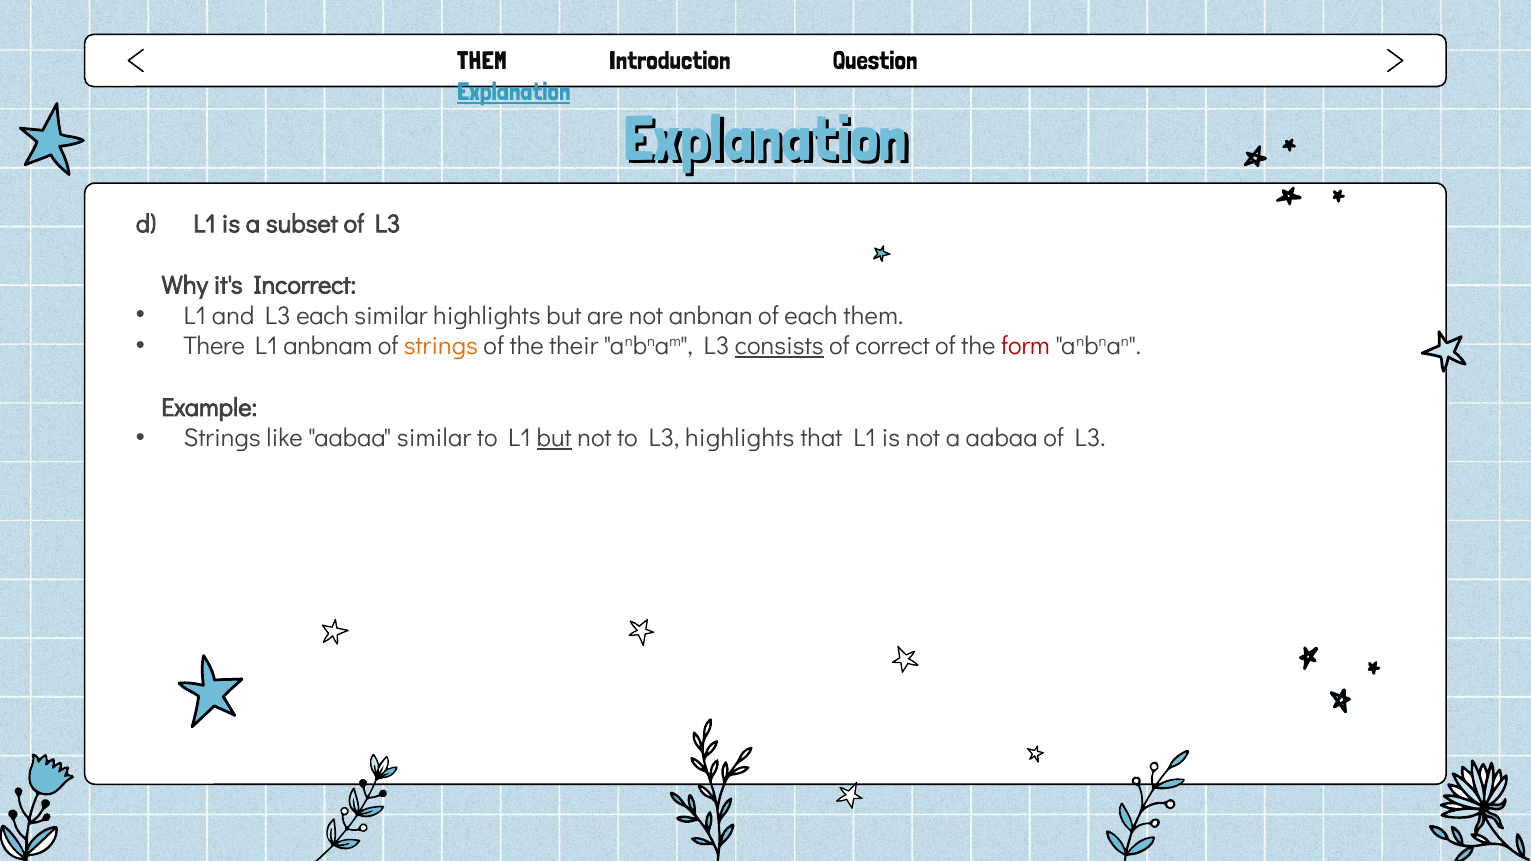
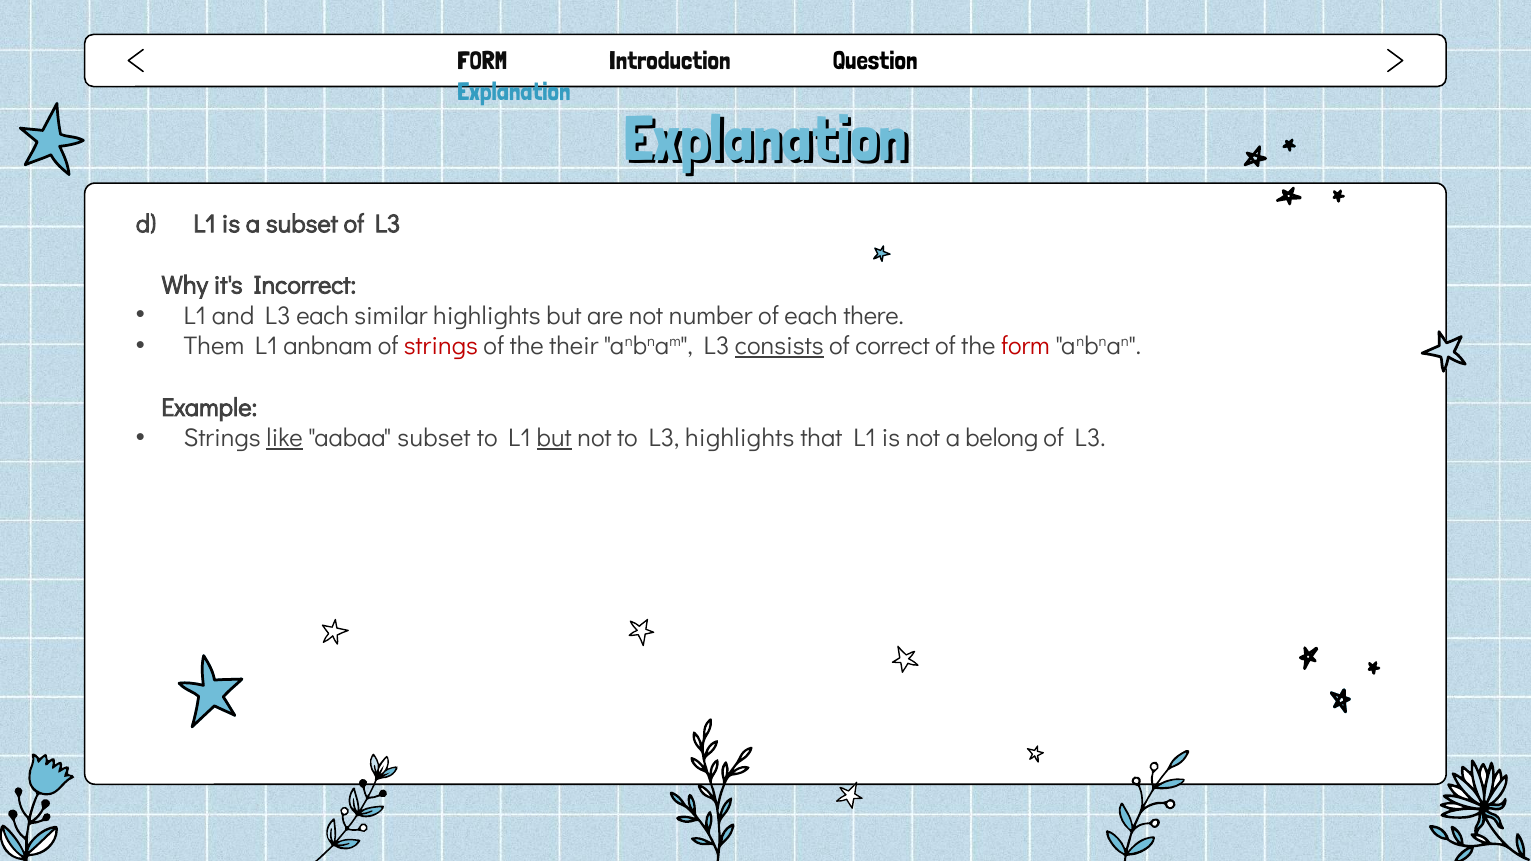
THEM: THEM -> FORM (482, 61)
Explanation underline: present -> none (514, 92)
not anbnan: anbnan -> number (711, 316)
each them: them -> there (874, 316)
There: There -> Them (214, 346)
strings colour: orange -> red (441, 346)
like underline: none -> present (285, 438)
aabaa similar: similar -> subset (434, 438)
a aabaa: aabaa -> belong (1002, 438)
